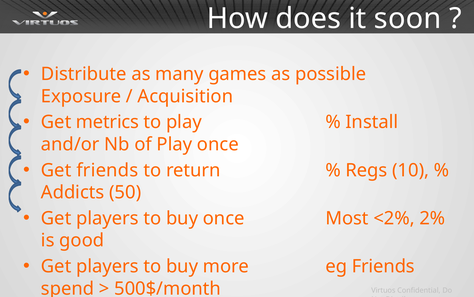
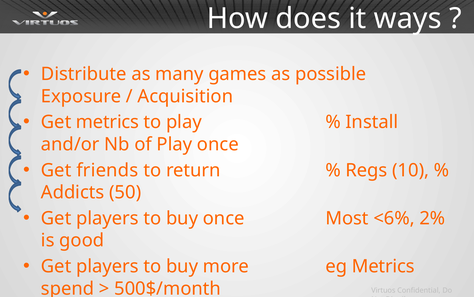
soon: soon -> ways (408, 19)
<2%: <2% -> <6% (394, 218)
eg Friends: Friends -> Metrics (383, 266)
